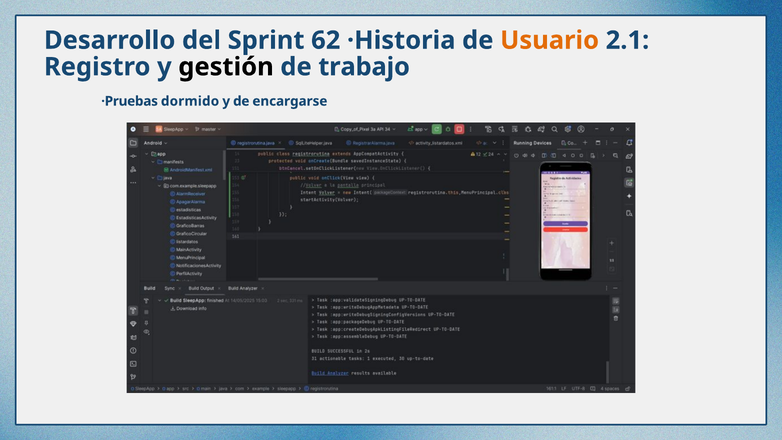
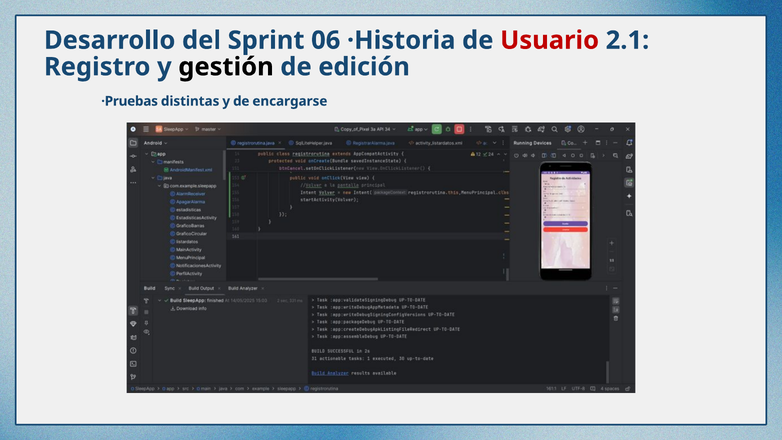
62: 62 -> 06 (326, 40)
Usuario colour: orange -> red (550, 40)
trabajo: trabajo -> edición (364, 67)
dormido: dormido -> distintas (190, 101)
